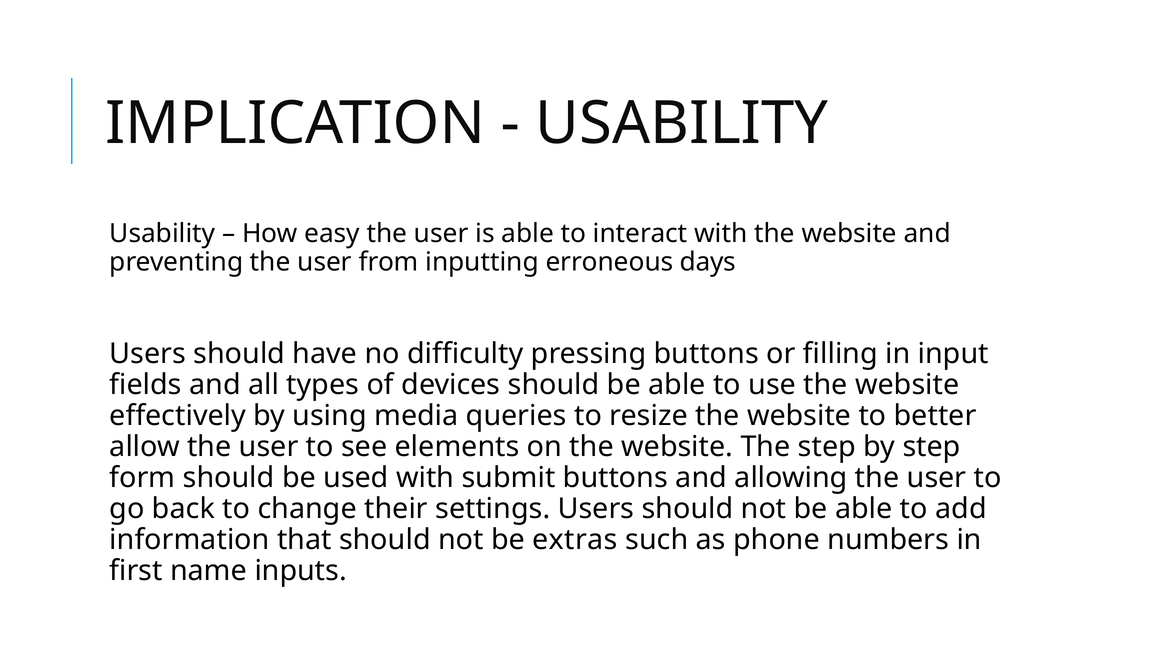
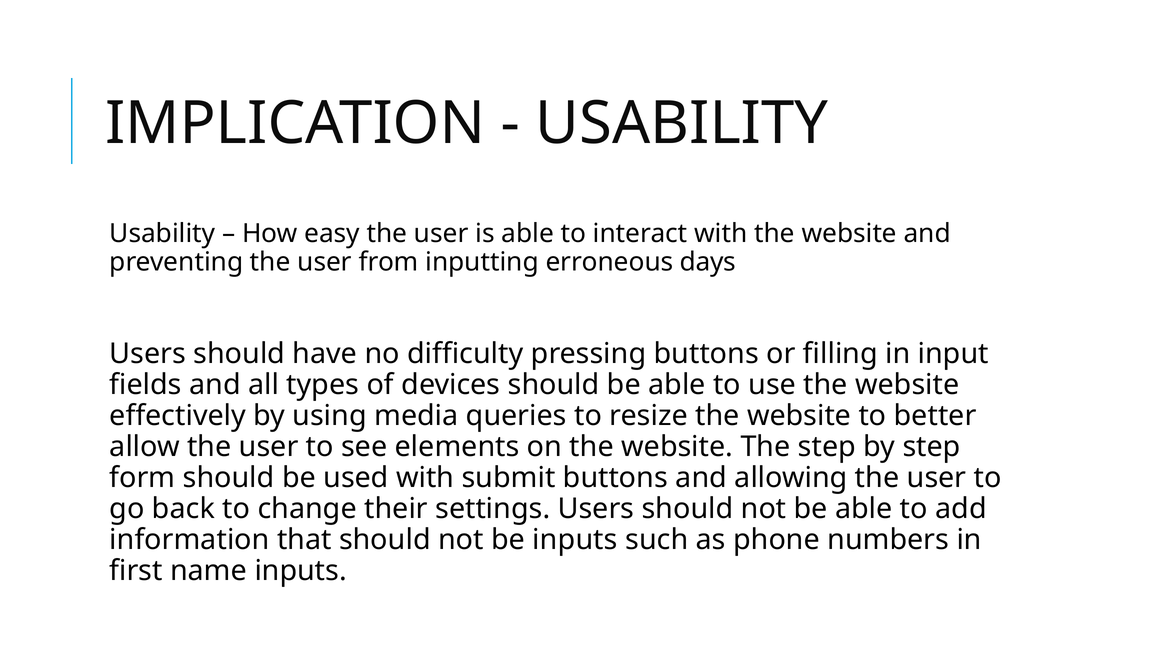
be extras: extras -> inputs (575, 540)
